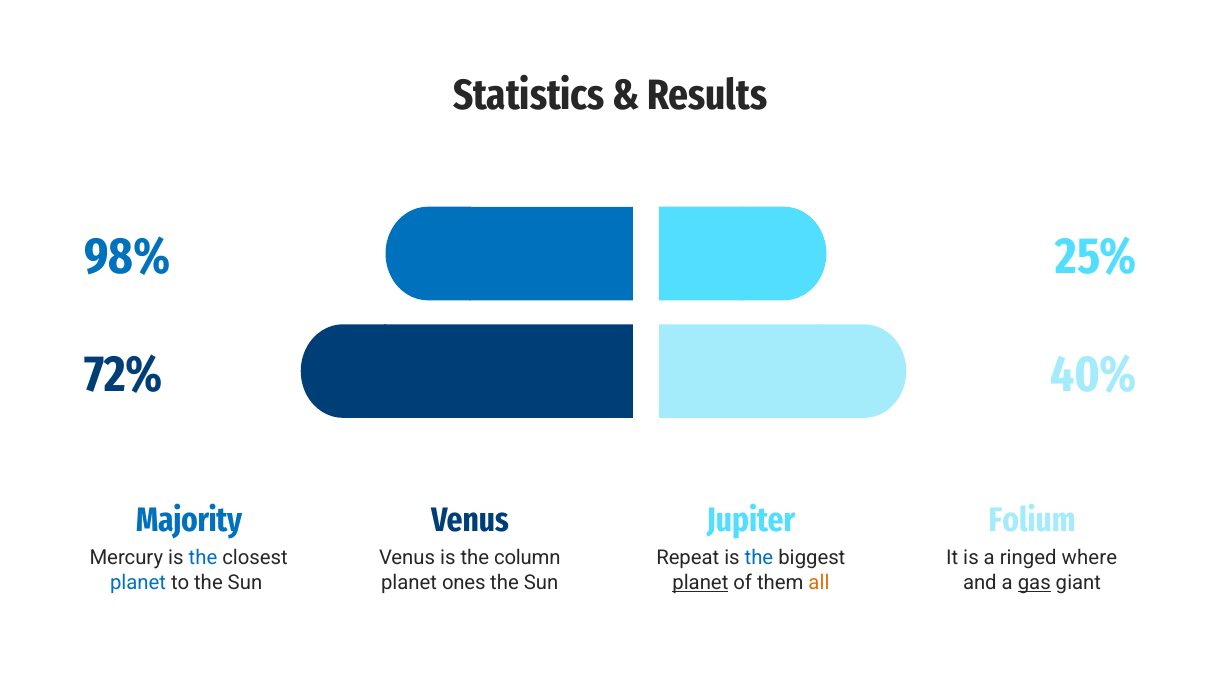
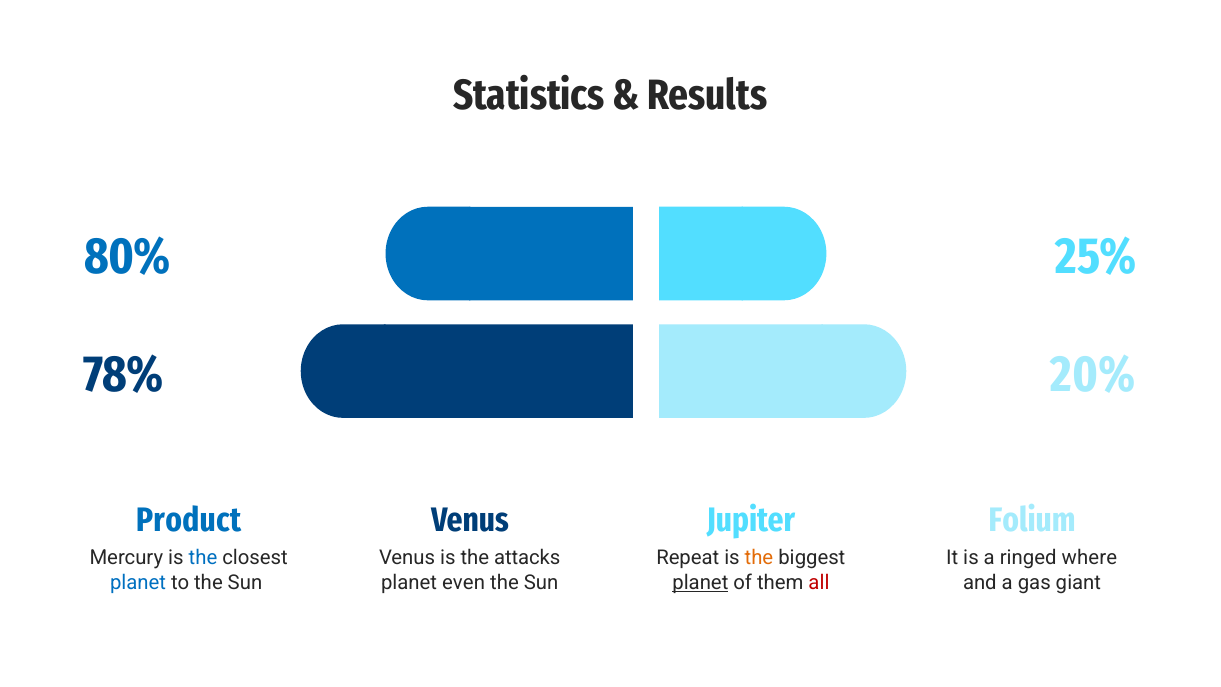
98%: 98% -> 80% (128, 257)
72%: 72% -> 78% (124, 374)
40%: 40% -> 20% (1093, 374)
Majority: Majority -> Product (189, 520)
column: column -> attacks (527, 558)
the colour: blue -> orange (759, 558)
ones: ones -> even (464, 582)
all colour: orange -> red (819, 582)
gas underline: present -> none (1034, 582)
